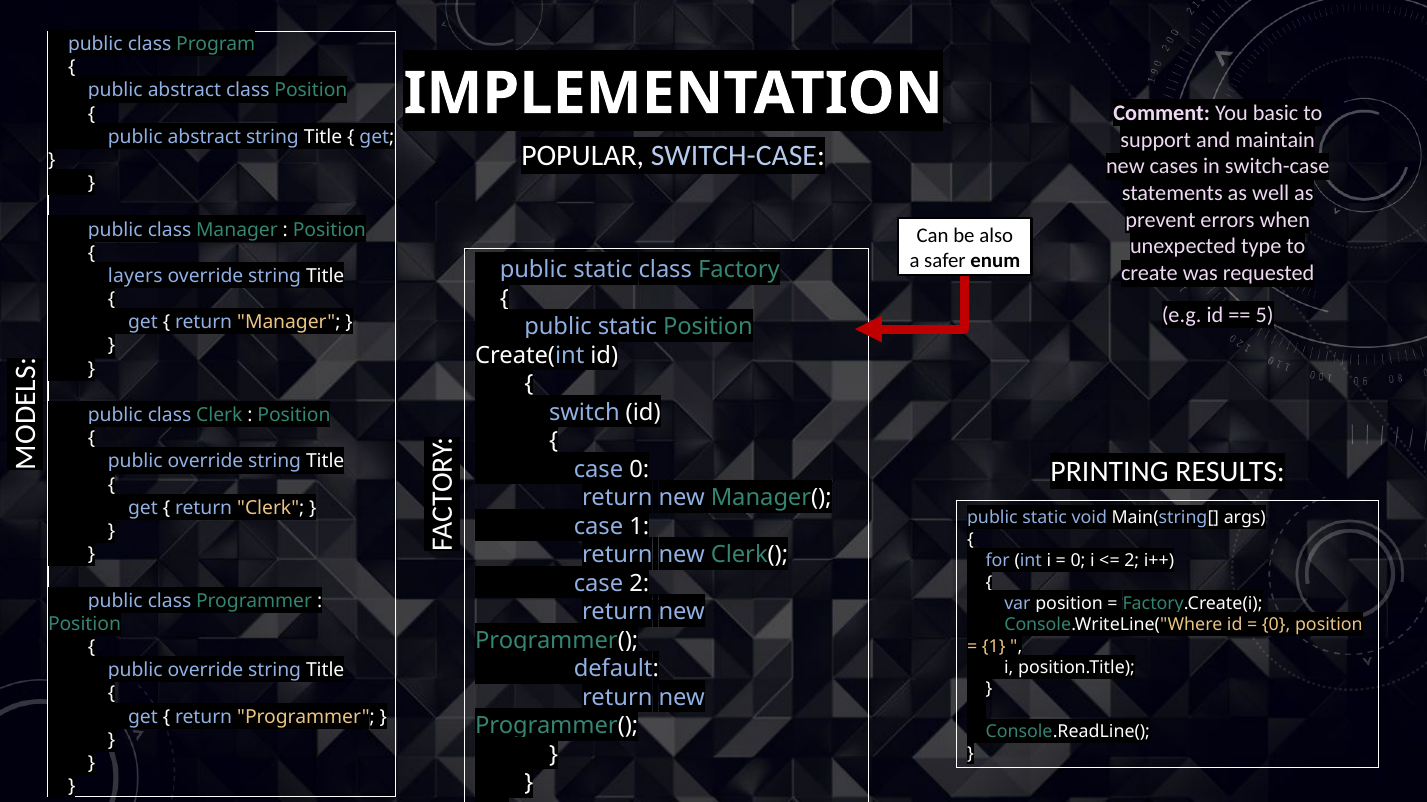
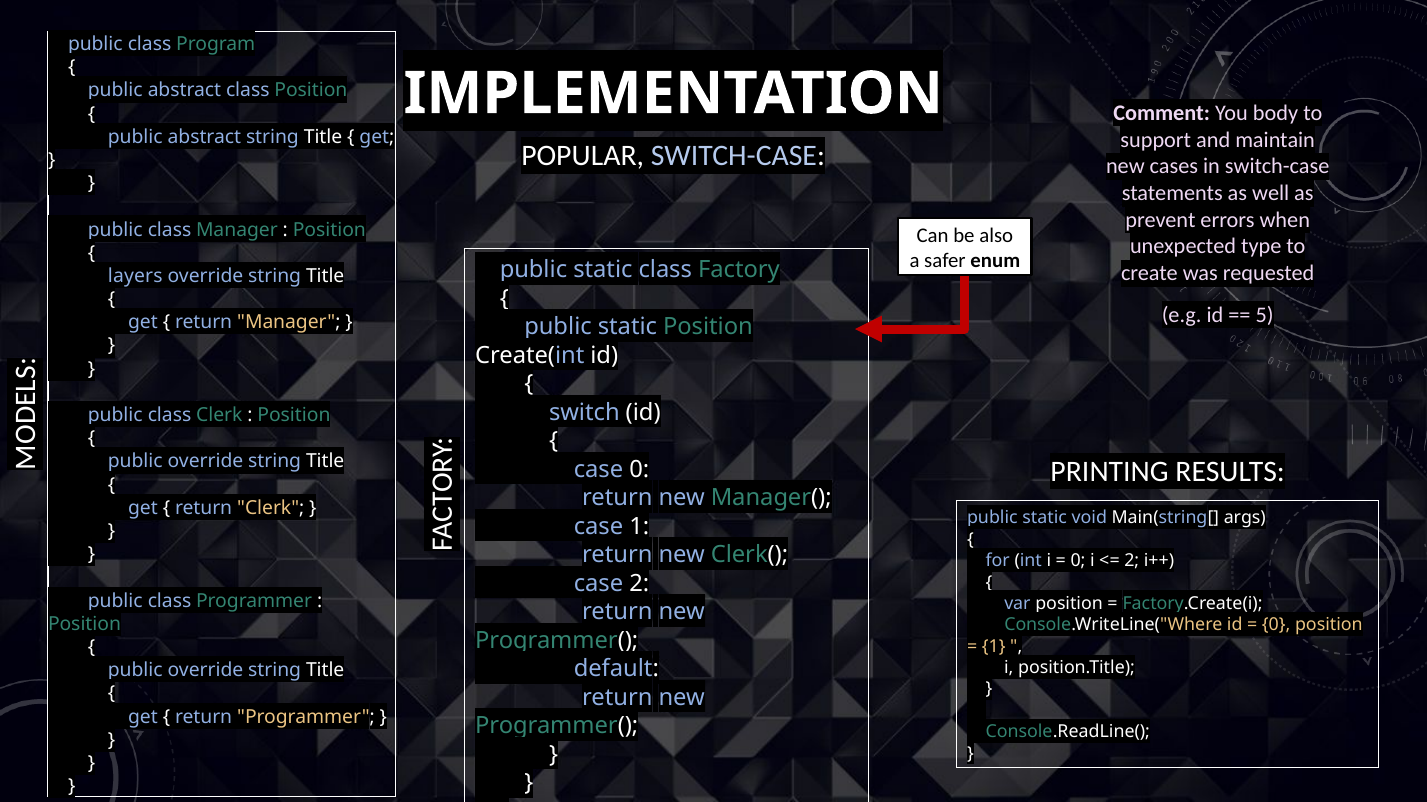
basic: basic -> body (1276, 113)
